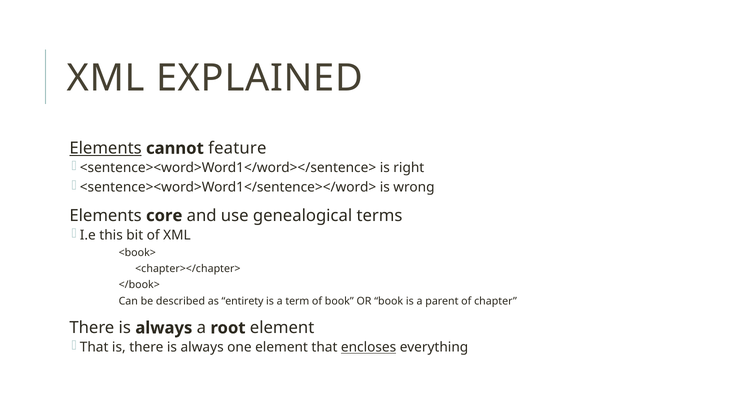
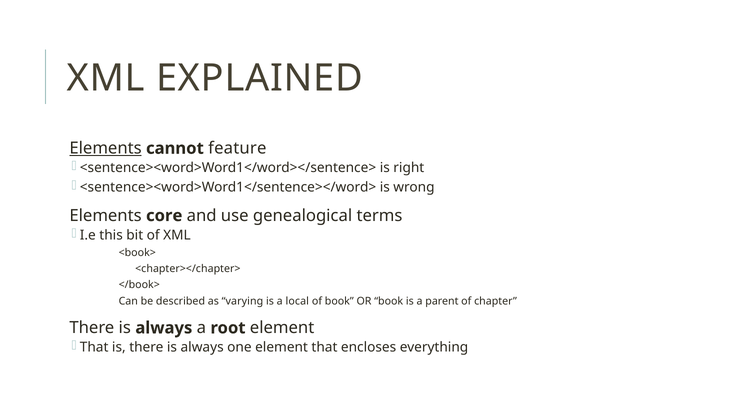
entirety: entirety -> varying (242, 301)
term: term -> local (297, 301)
encloses underline: present -> none (369, 347)
